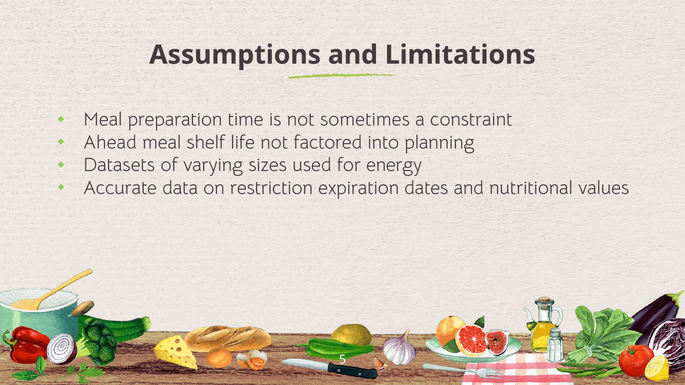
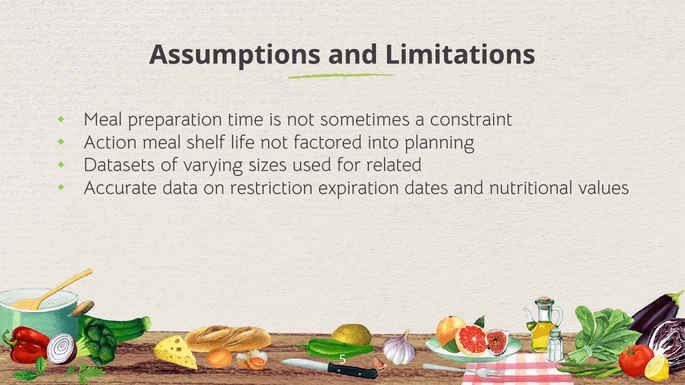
Ahead: Ahead -> Action (110, 142)
energy: energy -> related (394, 165)
